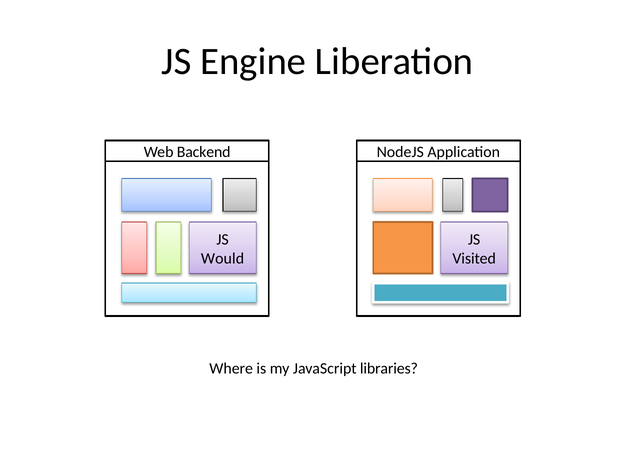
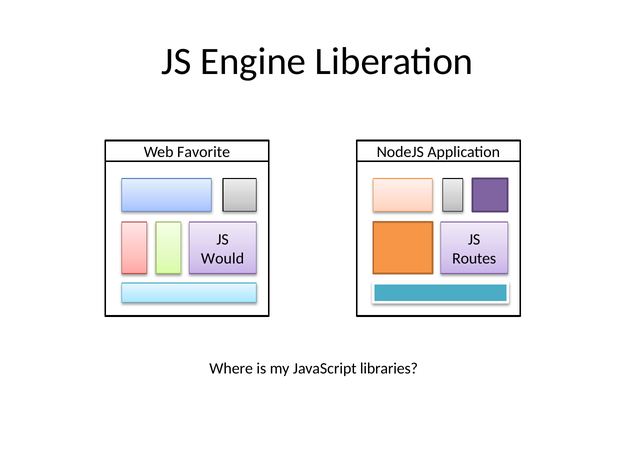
Backend: Backend -> Favorite (204, 152)
Visited: Visited -> Routes (474, 259)
